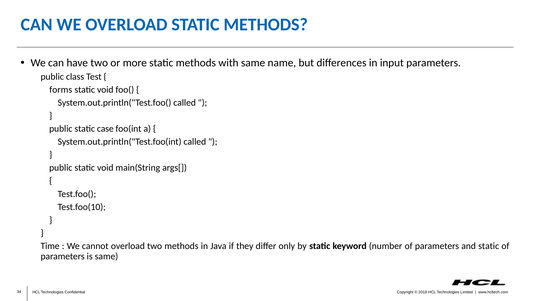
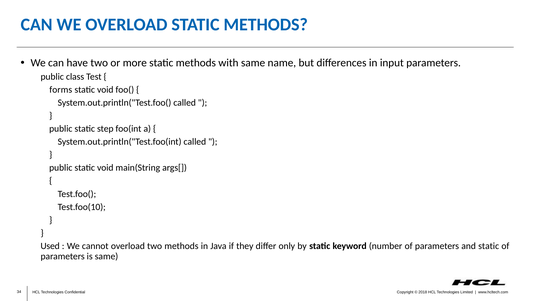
case: case -> step (105, 129)
Time: Time -> Used (50, 245)
